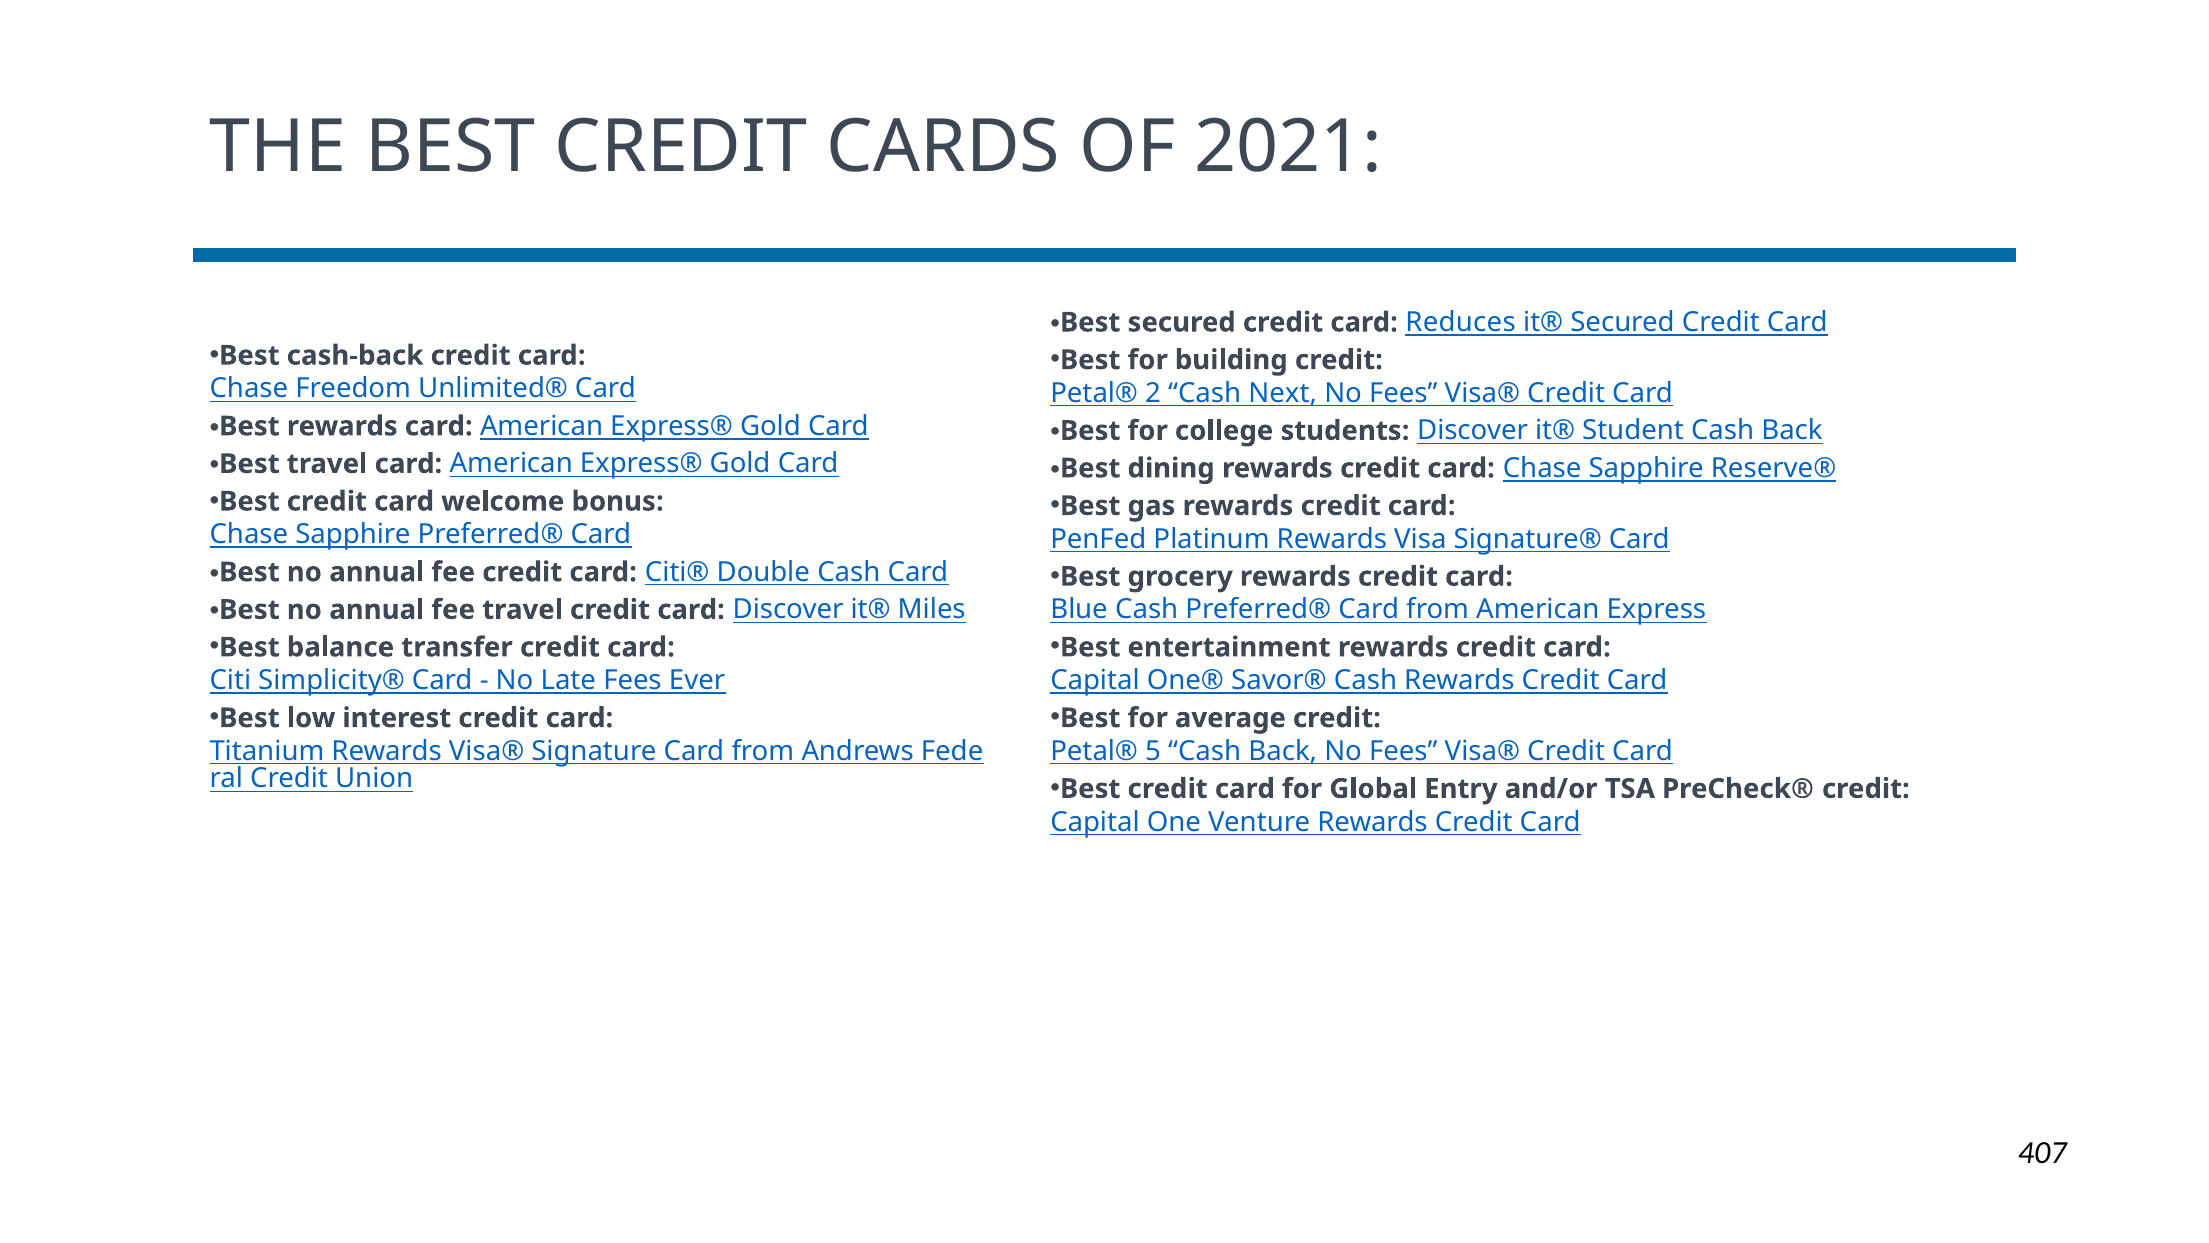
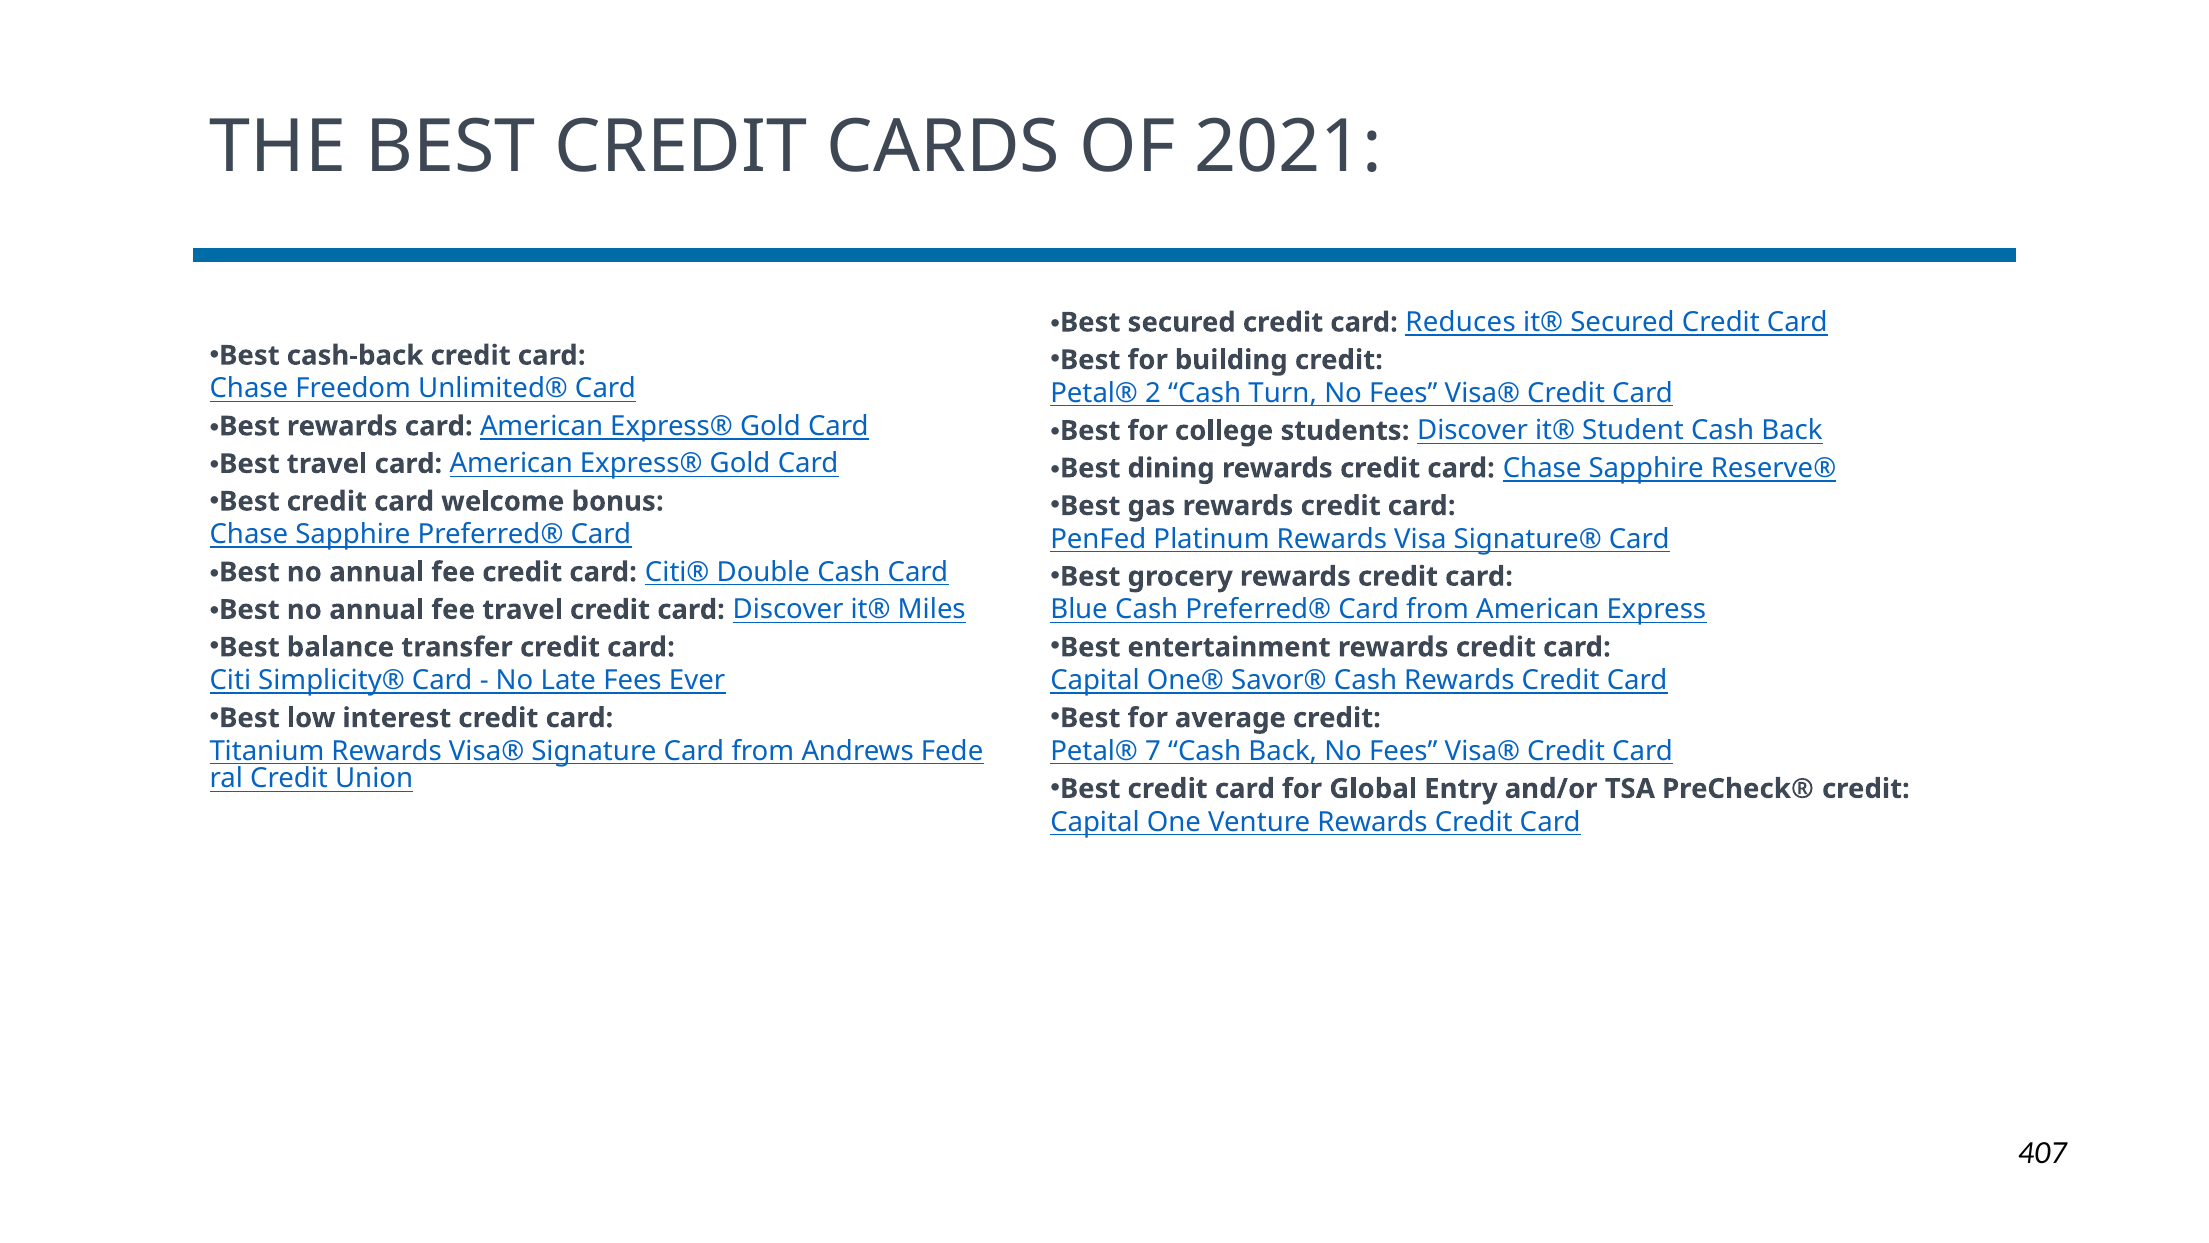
Next: Next -> Turn (1283, 393)
5: 5 -> 7 (1153, 751)
